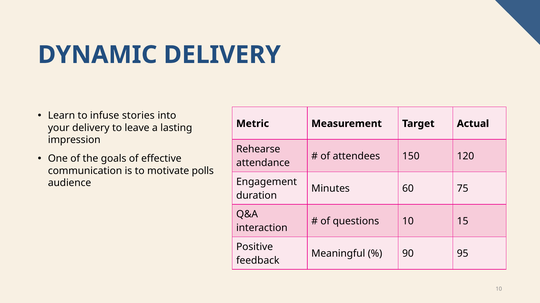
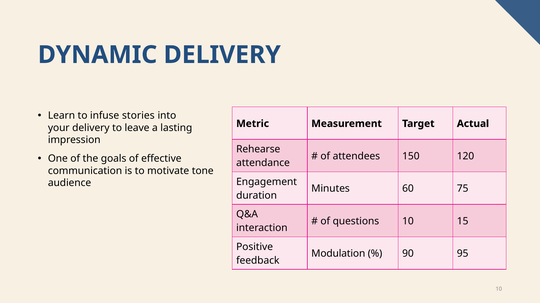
polls: polls -> tone (203, 171)
Meaningful: Meaningful -> Modulation (338, 254)
